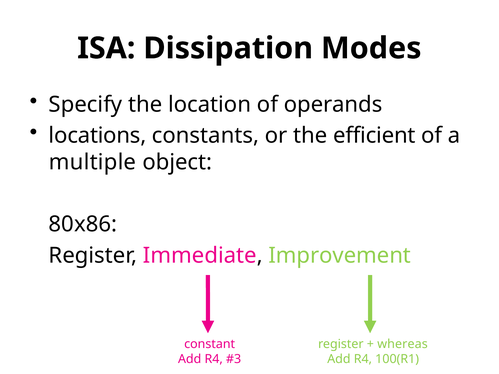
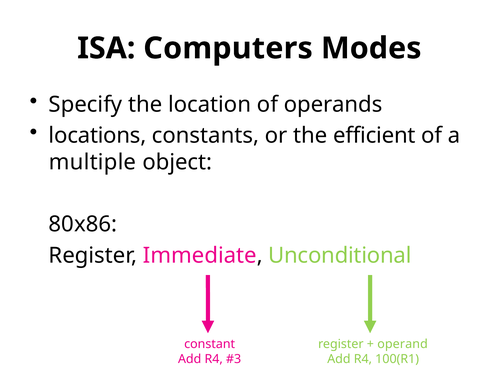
Dissipation: Dissipation -> Computers (228, 48)
Improvement: Improvement -> Unconditional (340, 256)
whereas: whereas -> operand (403, 344)
